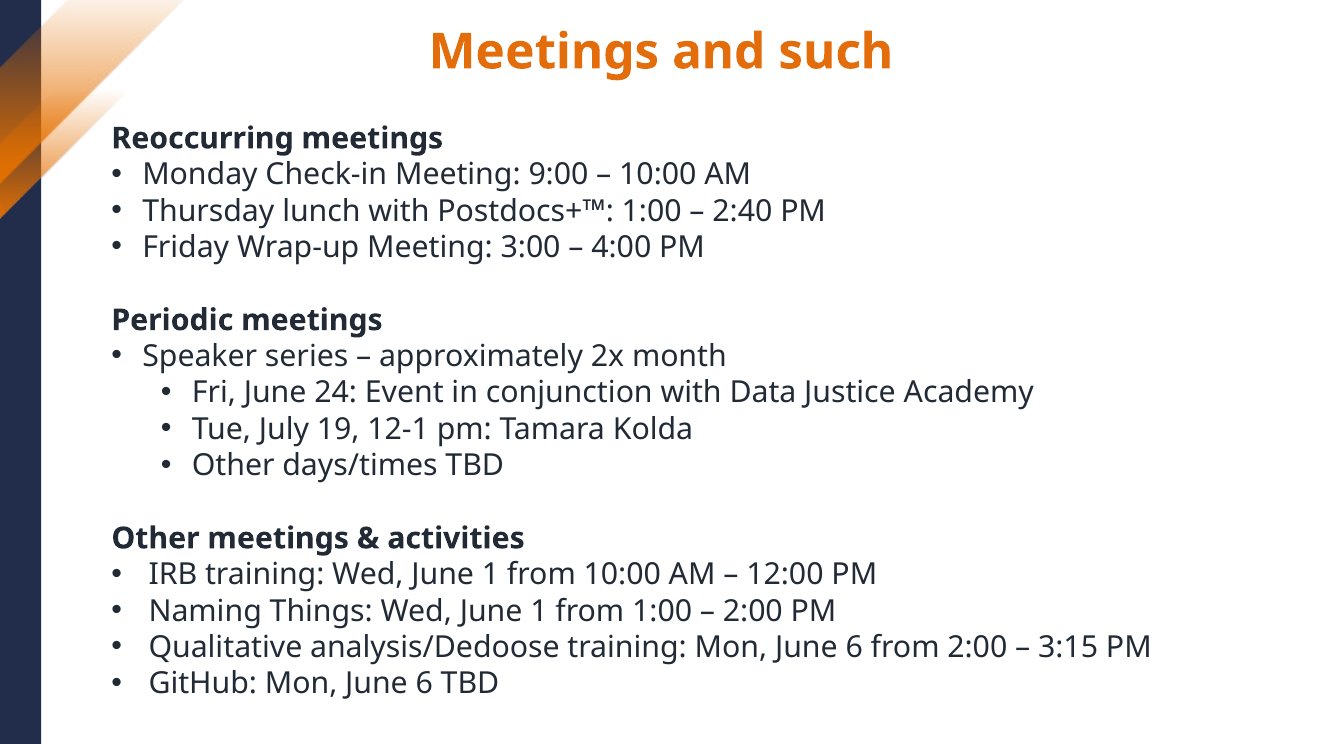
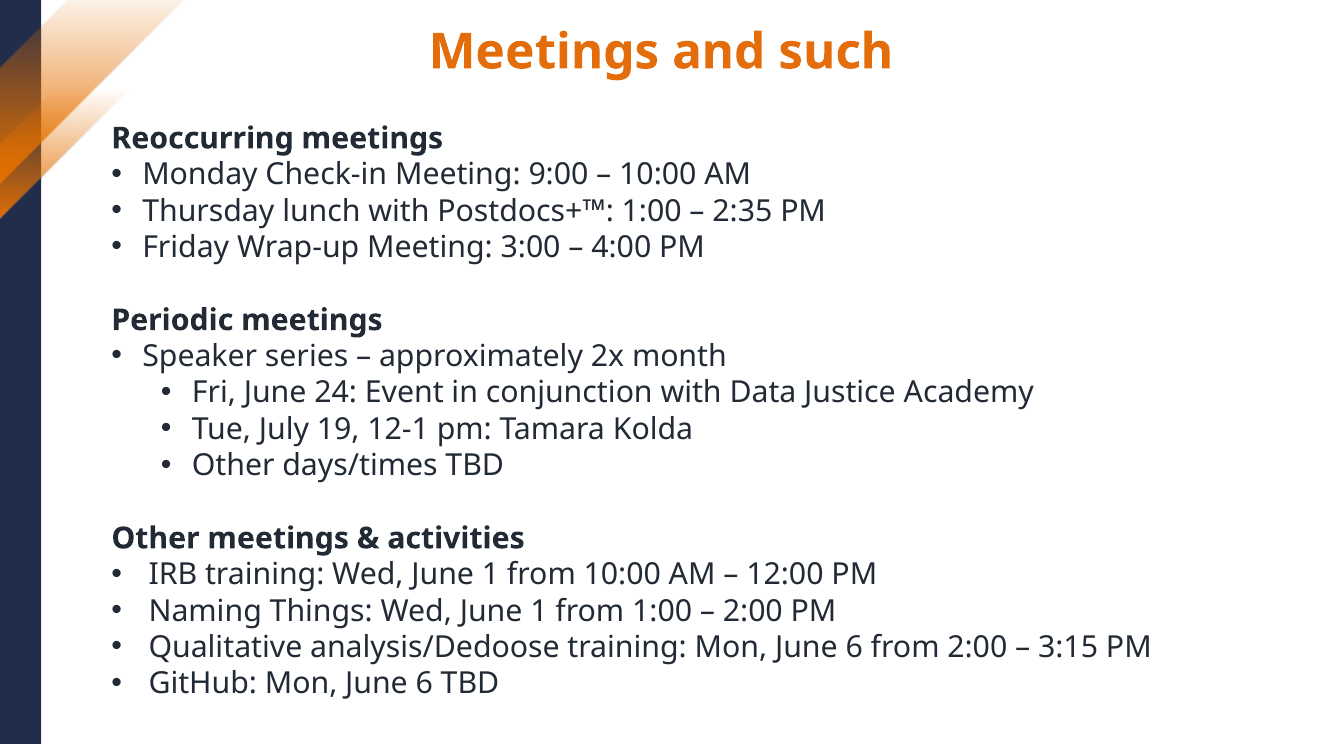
2:40: 2:40 -> 2:35 (742, 211)
